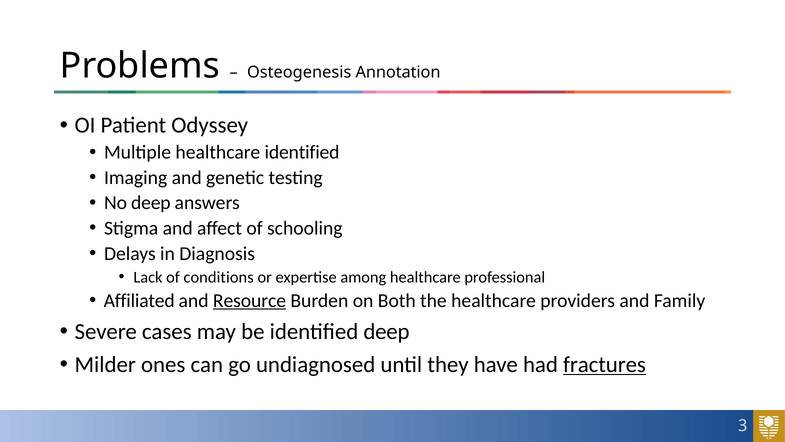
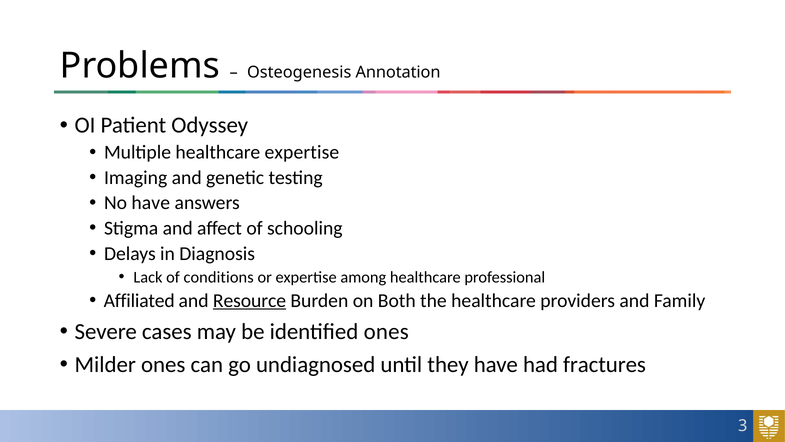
healthcare identified: identified -> expertise (302, 152)
No deep: deep -> have (151, 203)
identified deep: deep -> ones (386, 331)
fractures underline: present -> none (604, 364)
